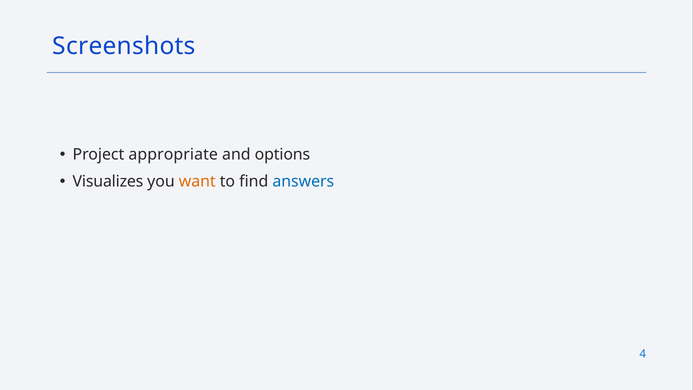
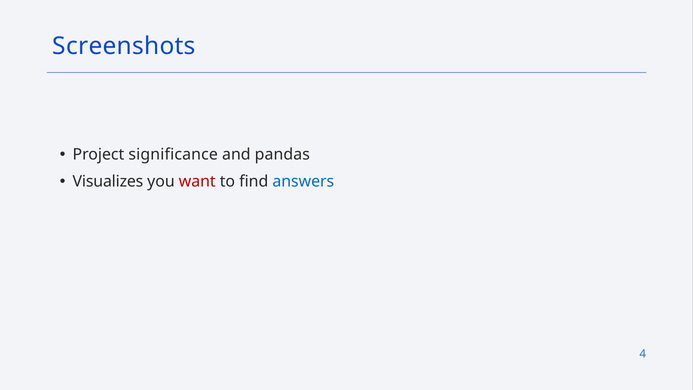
appropriate: appropriate -> significance (173, 154)
options: options -> pandas (282, 154)
want colour: orange -> red (197, 182)
